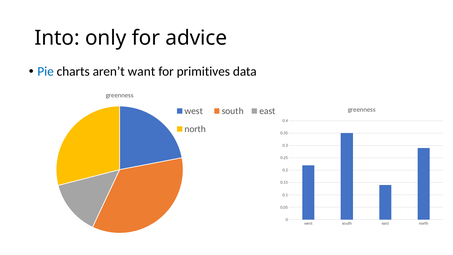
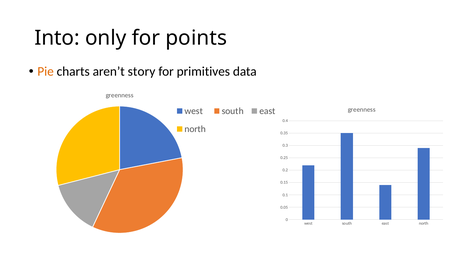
advice: advice -> points (196, 38)
Pie colour: blue -> orange (46, 72)
want: want -> story (141, 72)
